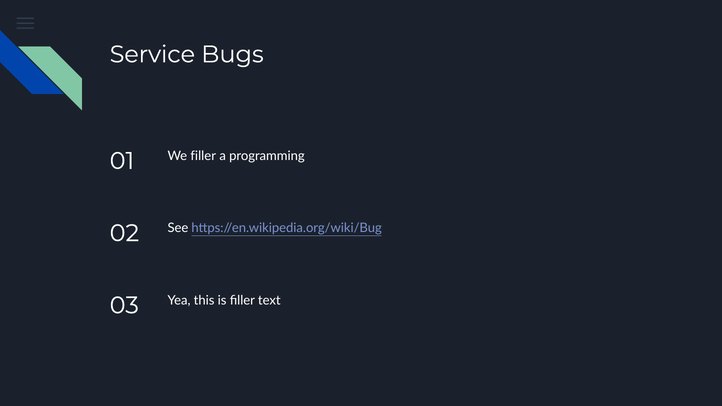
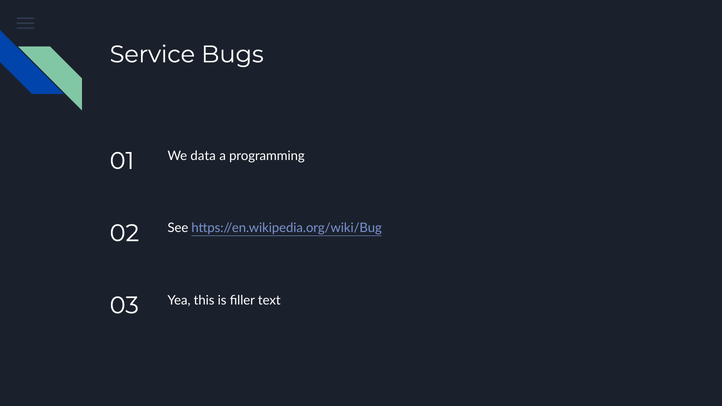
We filler: filler -> data (203, 156)
